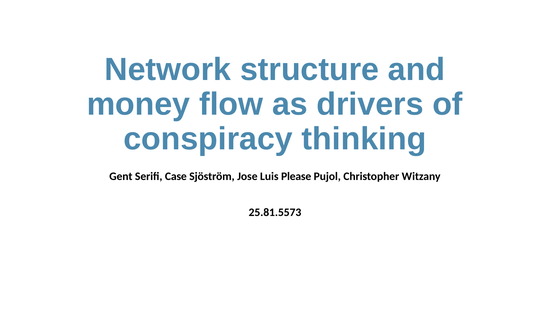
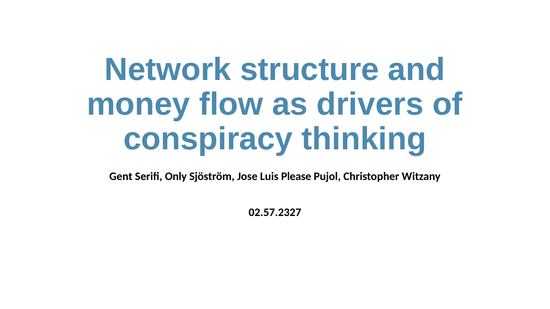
Case: Case -> Only (176, 177)
25.81.5573: 25.81.5573 -> 02.57.2327 (275, 213)
